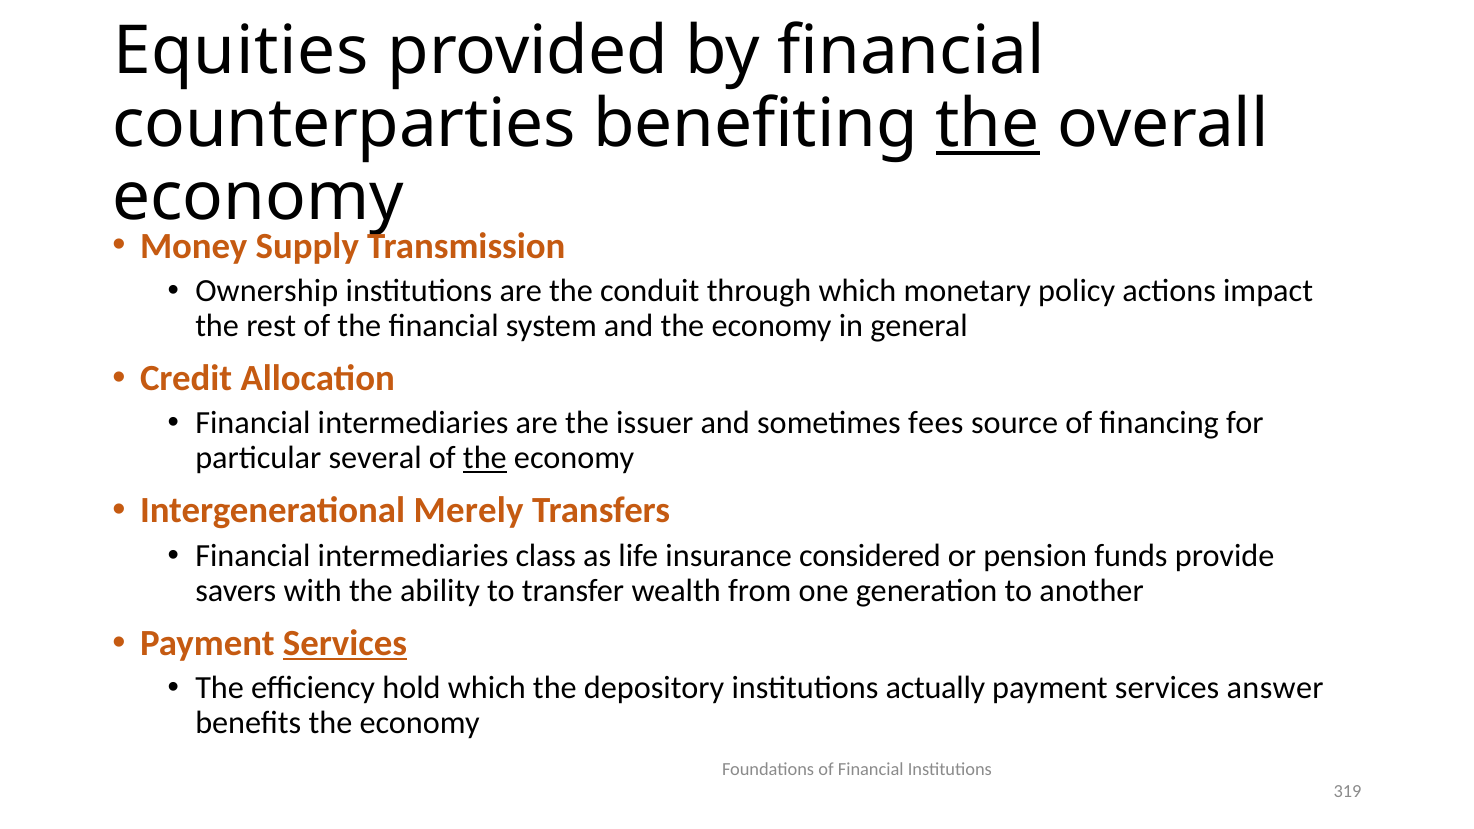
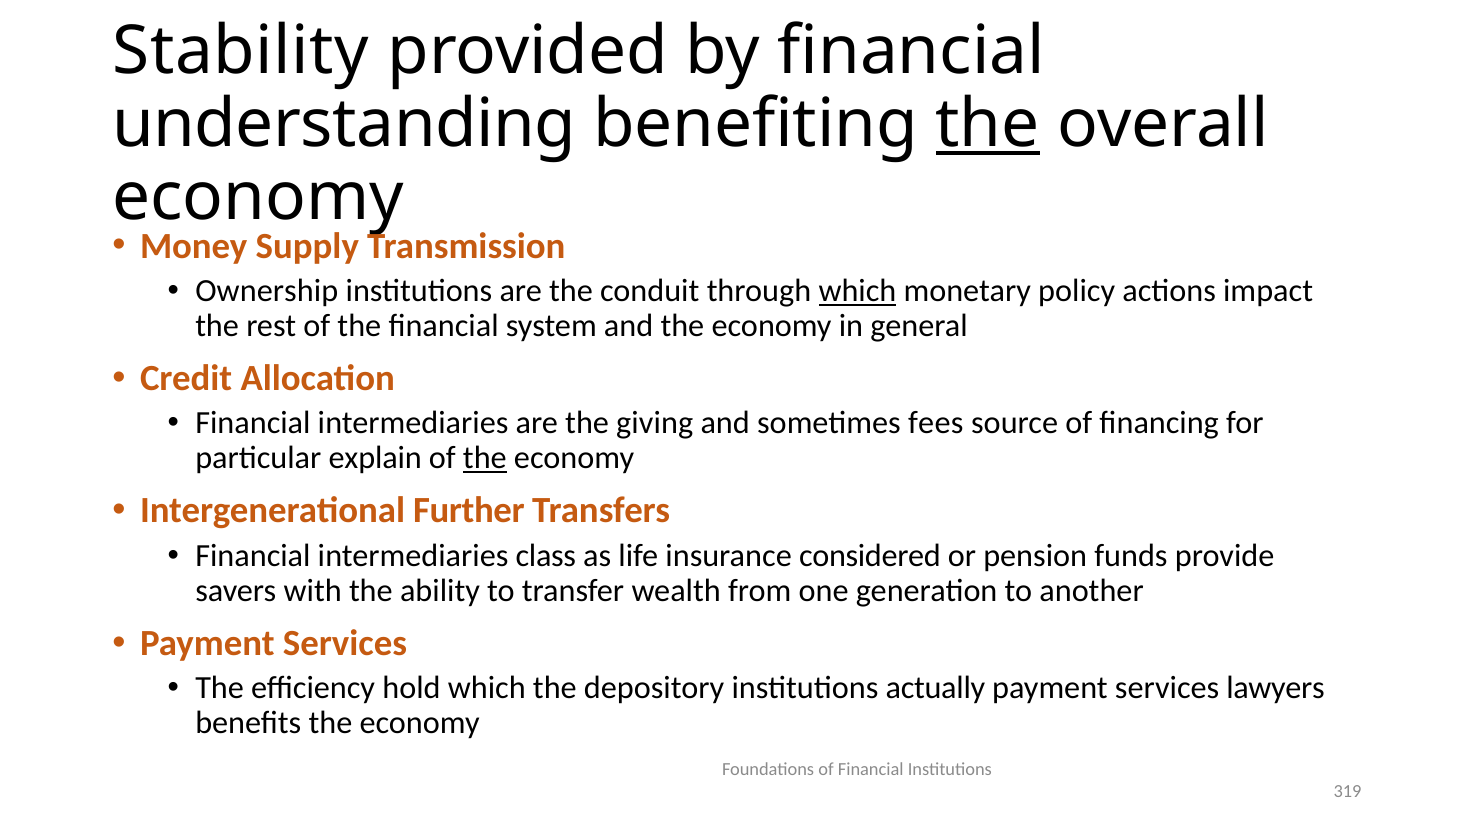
Equities: Equities -> Stability (241, 51)
counterparties: counterparties -> understanding (344, 124)
which underline: none -> present (857, 291)
issuer: issuer -> giving (655, 423)
several: several -> explain (375, 458)
Merely: Merely -> Further (469, 511)
Services underline: present -> none (345, 643)
answer: answer -> lawyers (1275, 688)
